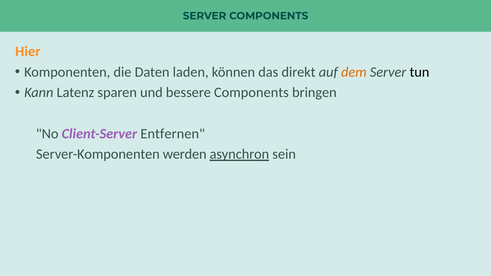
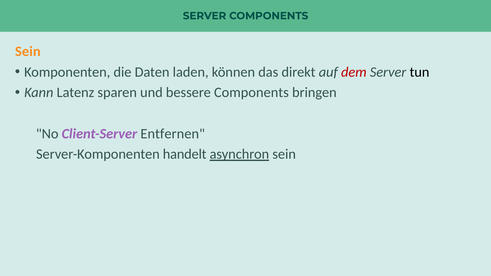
Hier: Hier -> Sein (28, 51)
dem colour: orange -> red (354, 72)
werden: werden -> handelt (185, 154)
